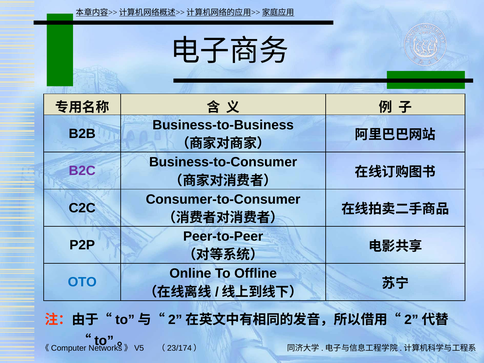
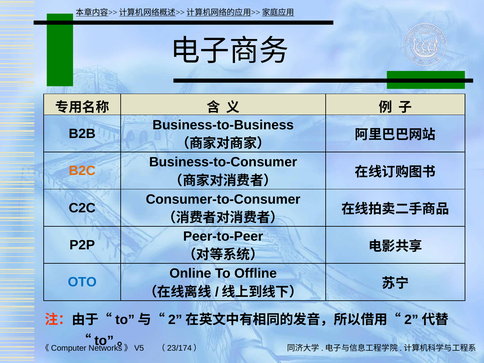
B2C colour: purple -> orange (82, 171)
